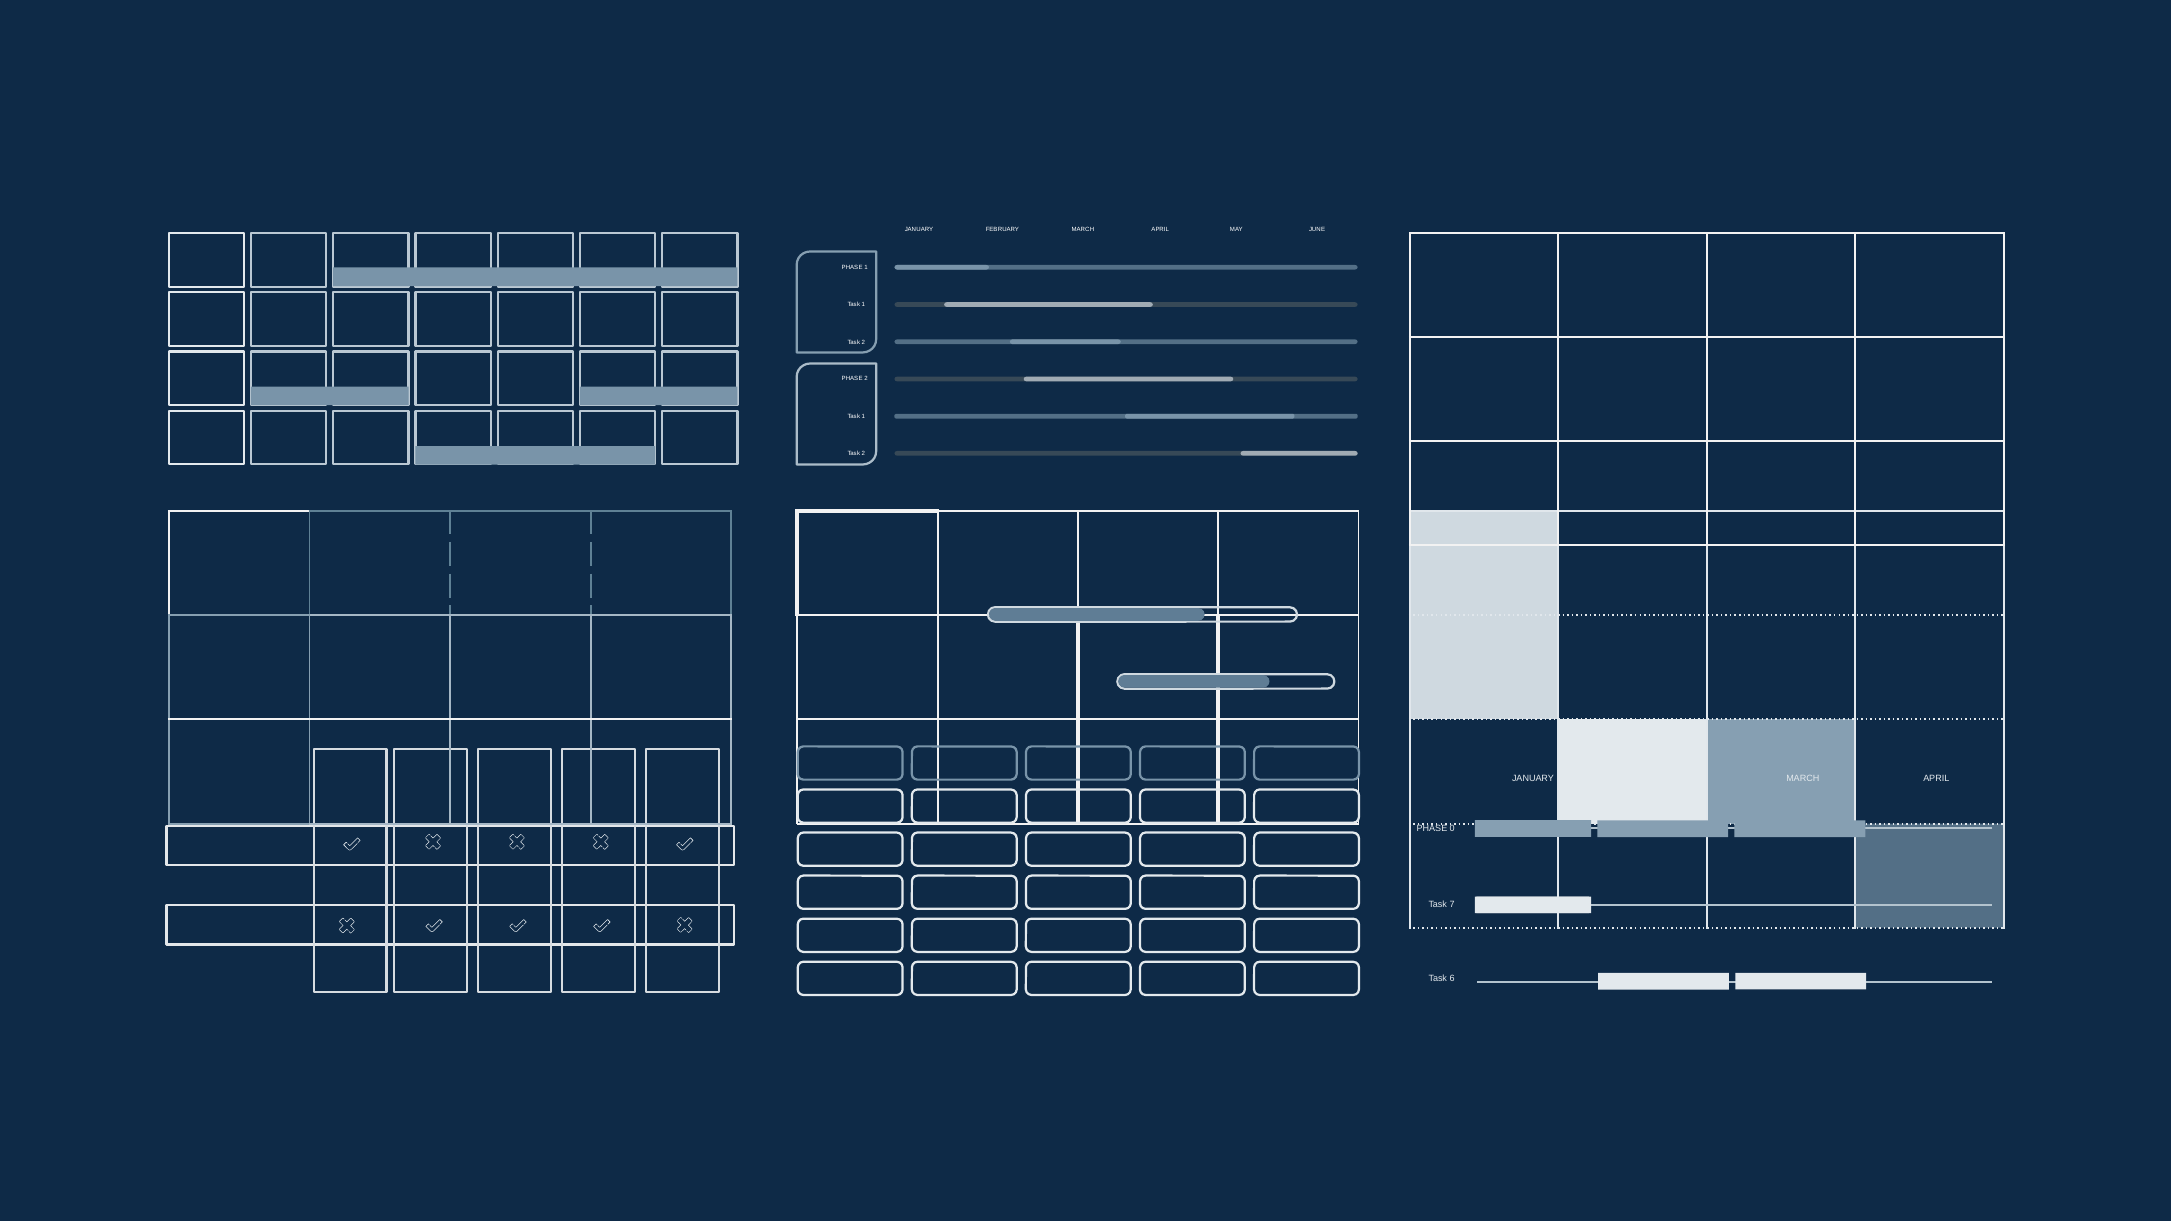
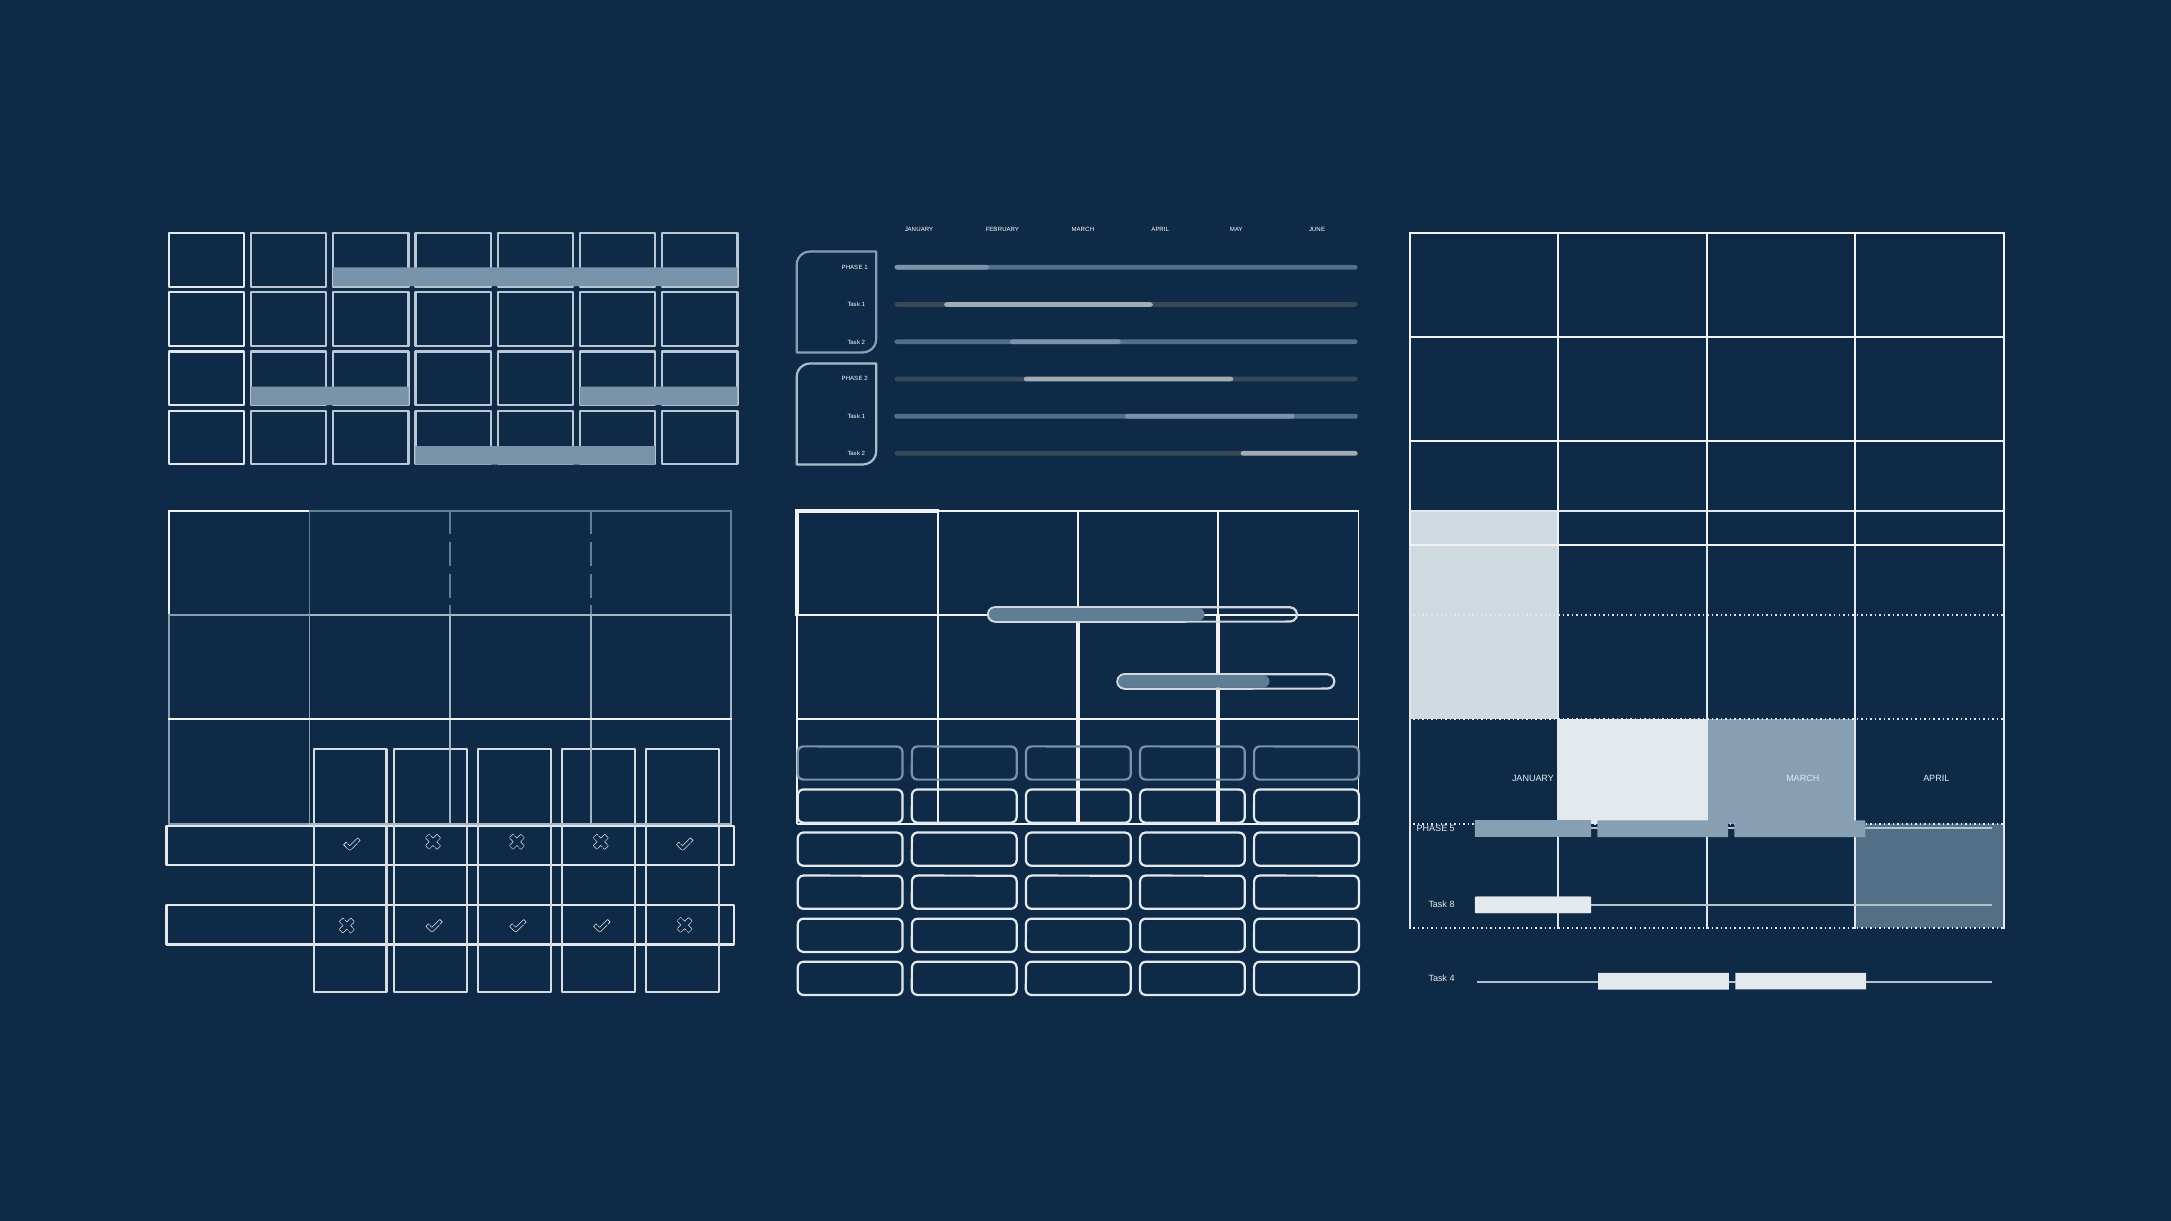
0: 0 -> 5 (1452, 829)
7: 7 -> 8 (1452, 904)
6: 6 -> 4 (1452, 979)
